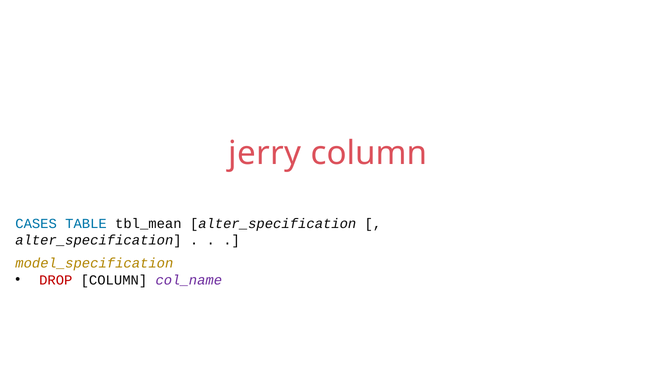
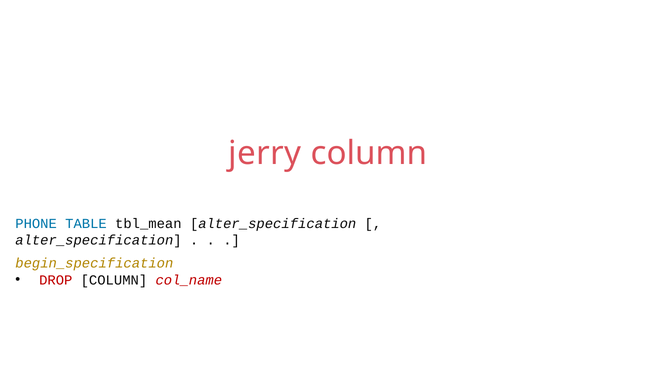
CASES: CASES -> PHONE (36, 224)
model_specification: model_specification -> begin_specification (94, 264)
col_name colour: purple -> red (189, 280)
